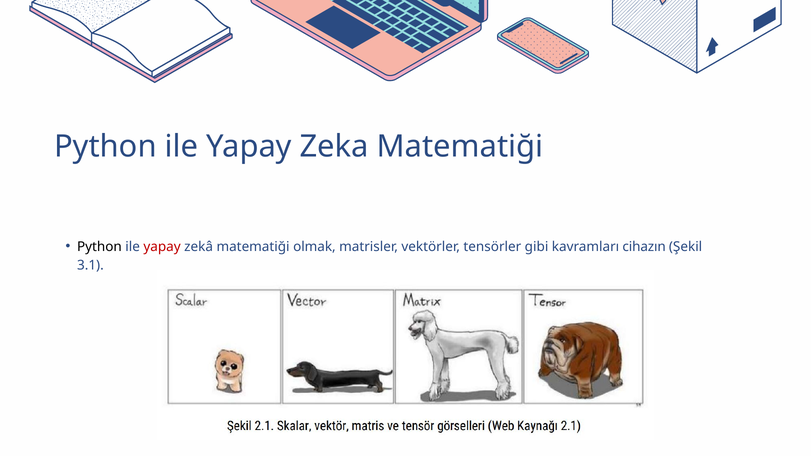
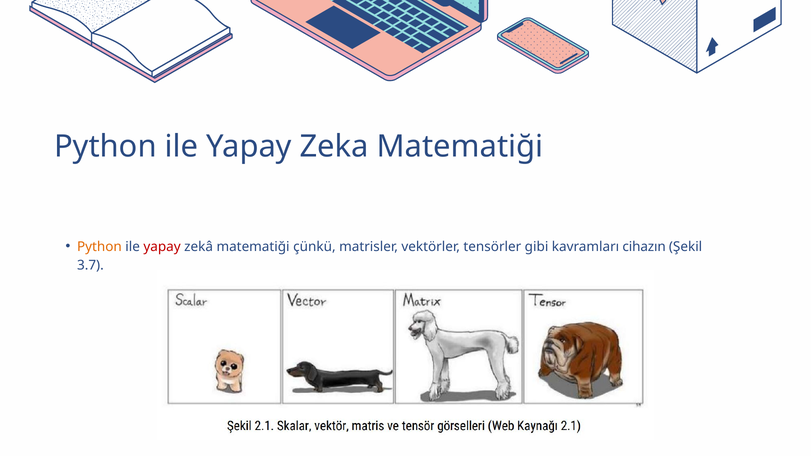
Python colour: black -> orange (99, 247)
olmak: olmak -> çünkü (314, 247)
3.1: 3.1 -> 3.7 (90, 266)
